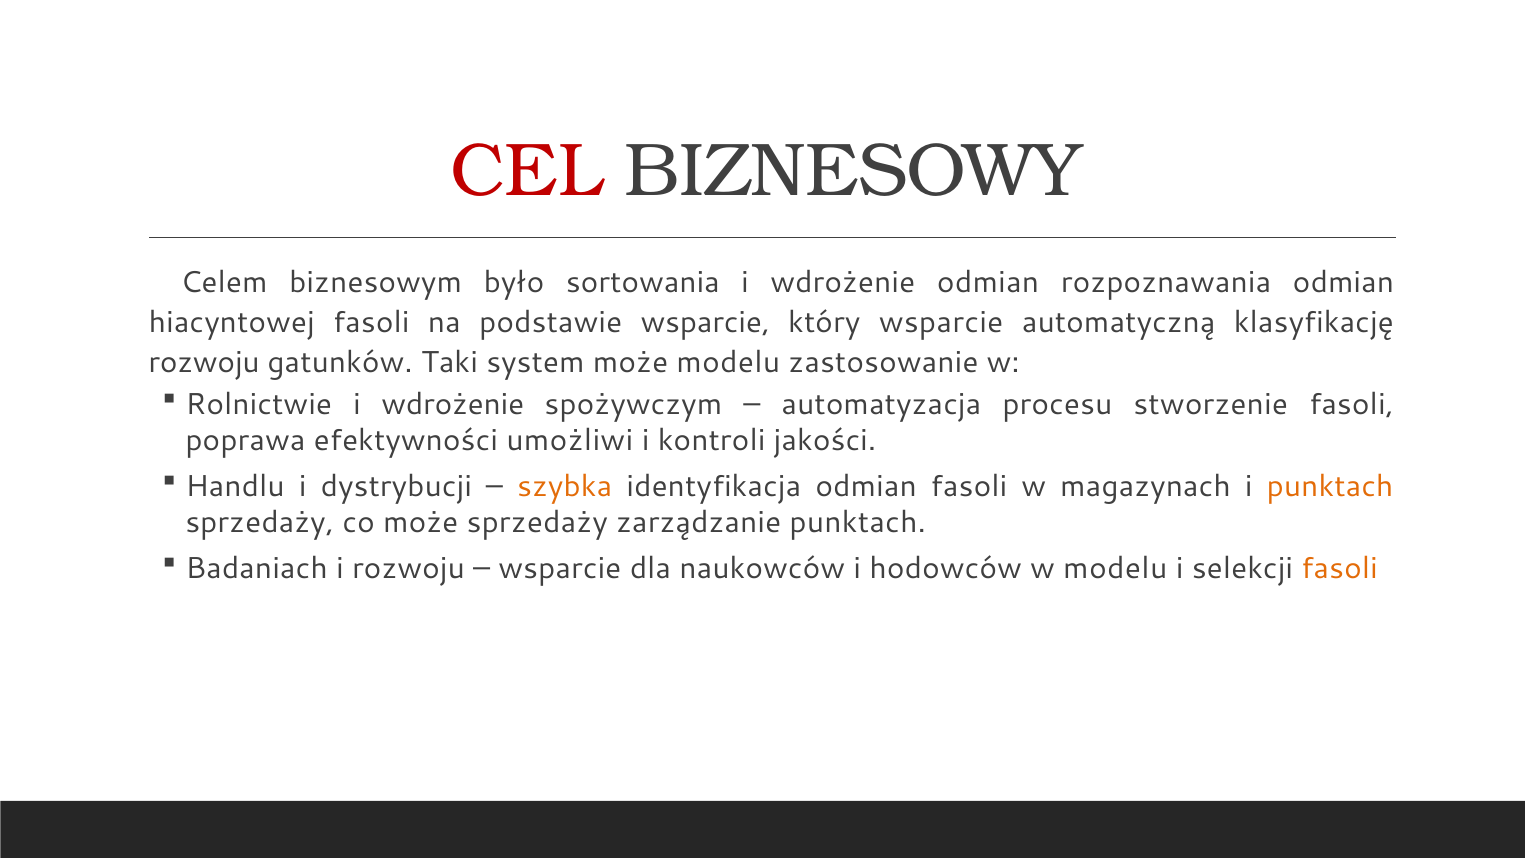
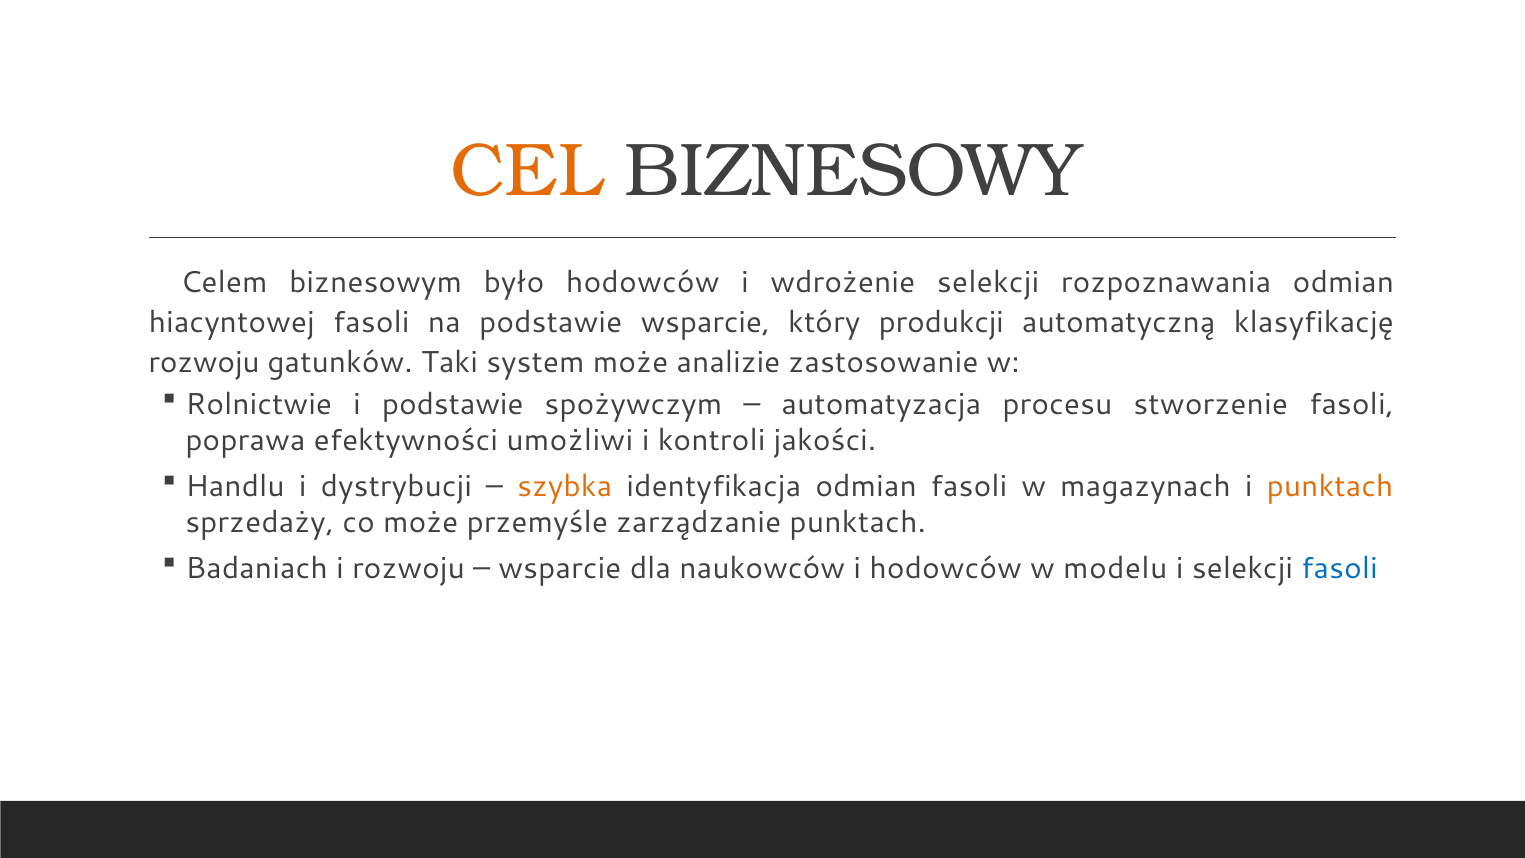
CEL colour: red -> orange (527, 171)
było sortowania: sortowania -> hodowców (643, 283)
wdrożenie odmian: odmian -> selekcji (988, 283)
który wsparcie: wsparcie -> produkcji (941, 322)
może modelu: modelu -> analizie (728, 362)
Rolnictwie i wdrożenie: wdrożenie -> podstawie (453, 405)
może sprzedaży: sprzedaży -> przemyśle (537, 523)
fasoli colour: orange -> blue (1340, 568)
